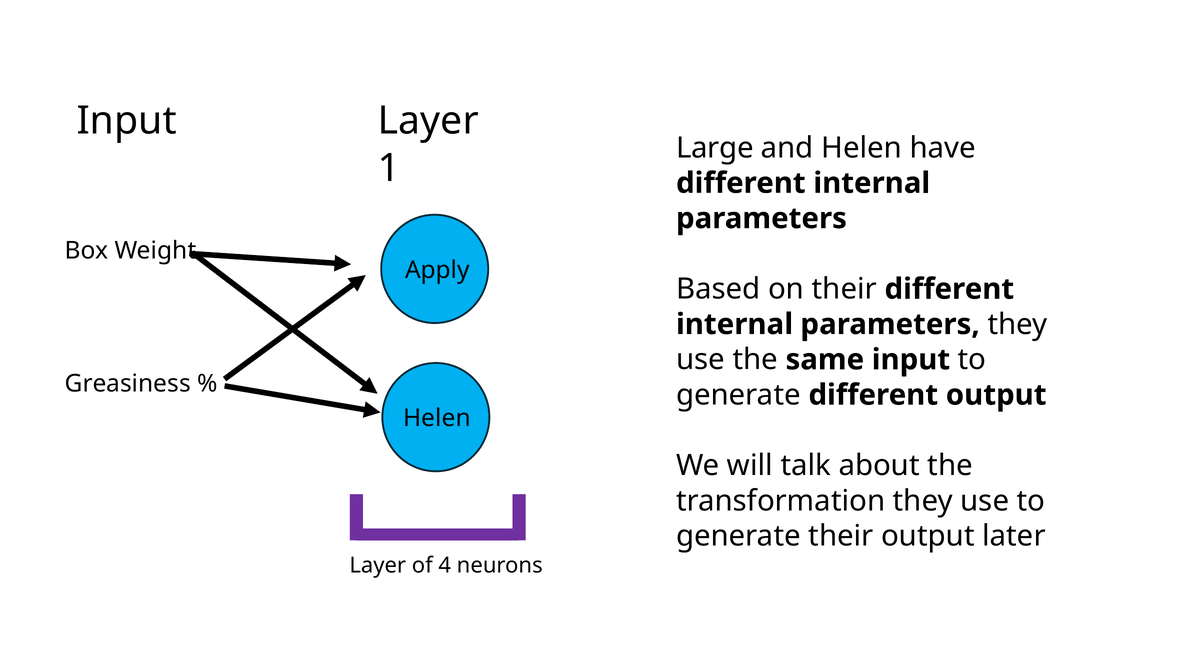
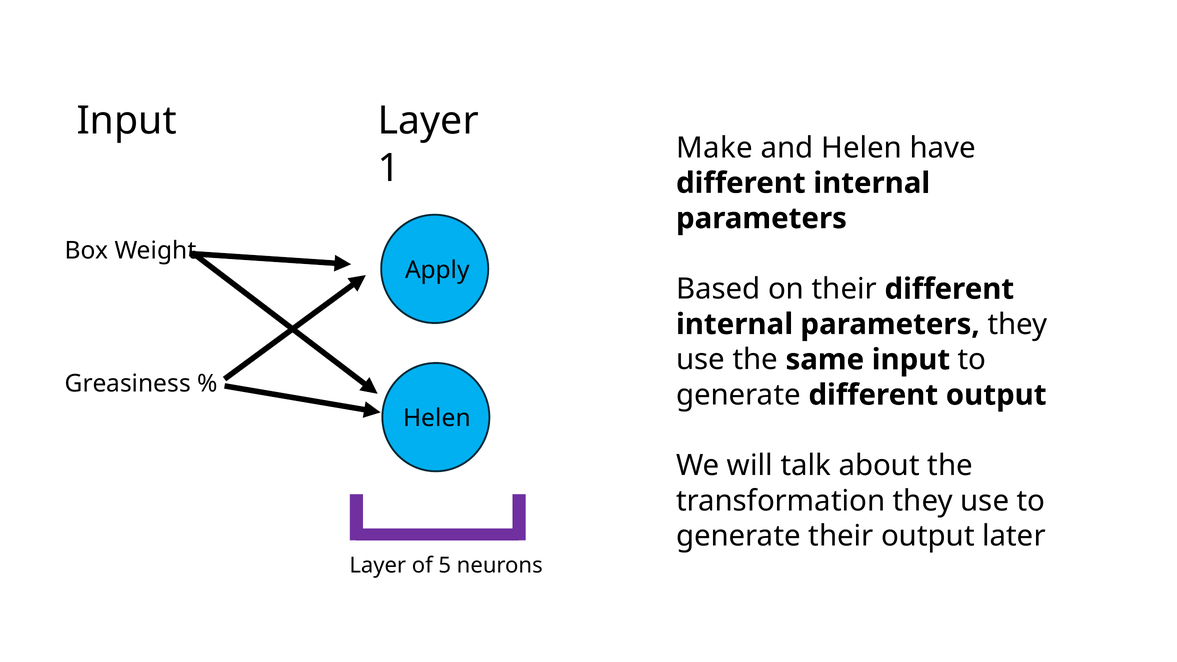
Large: Large -> Make (715, 148)
4: 4 -> 5 (445, 566)
